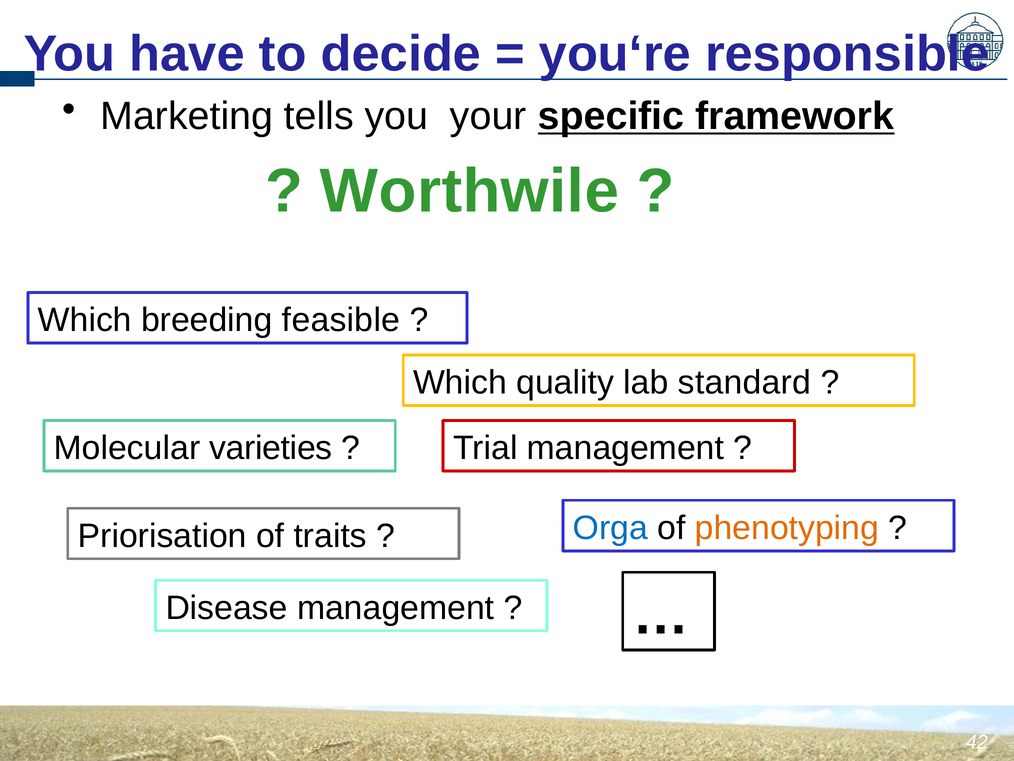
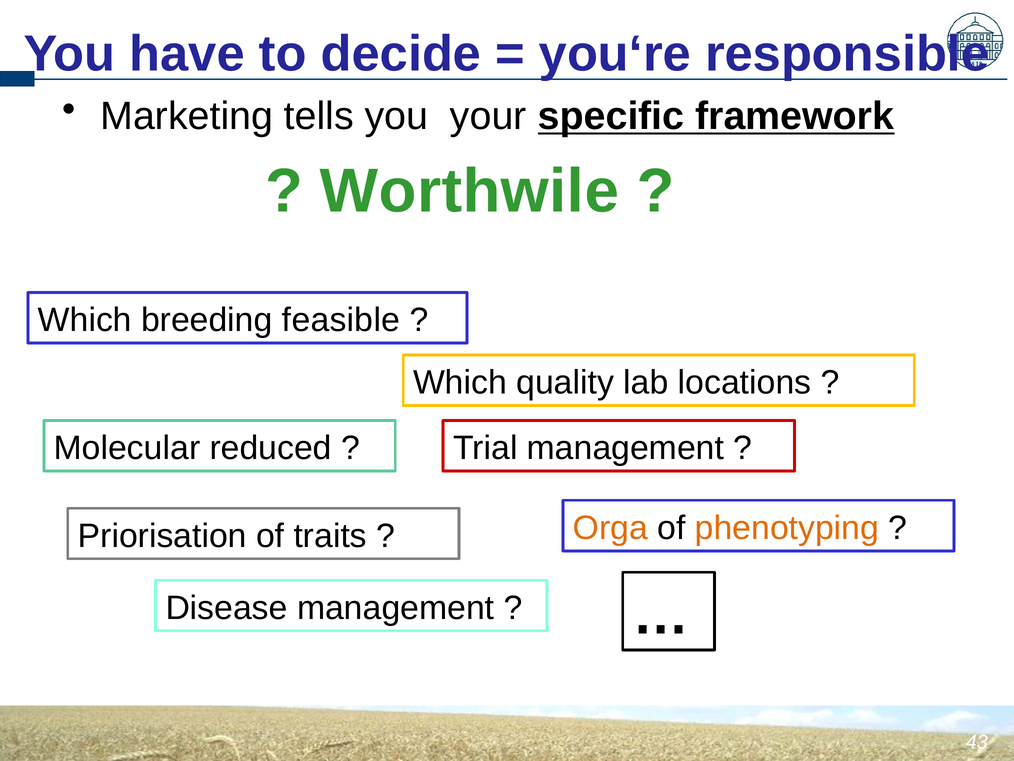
standard: standard -> locations (745, 382)
varieties: varieties -> reduced (271, 448)
Orga colour: blue -> orange (610, 528)
42: 42 -> 43 (977, 742)
